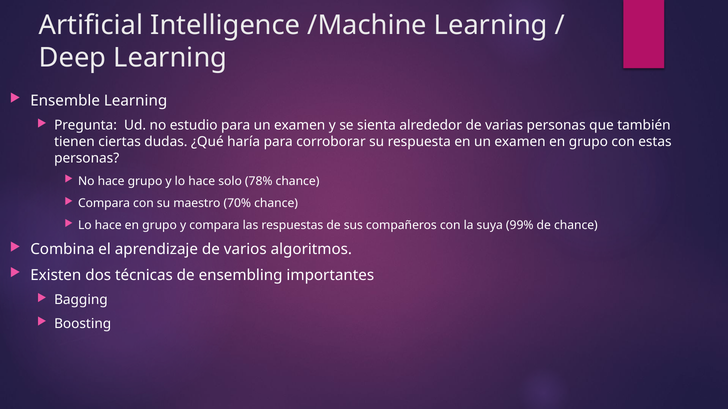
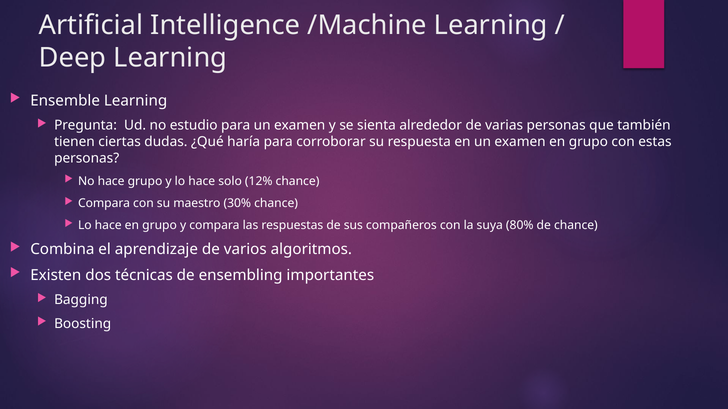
78%: 78% -> 12% (259, 181)
70%: 70% -> 30% (237, 203)
99%: 99% -> 80% (520, 225)
